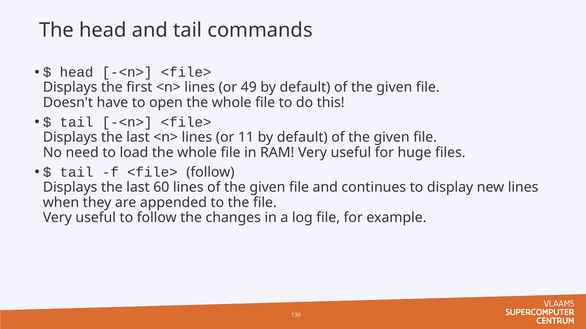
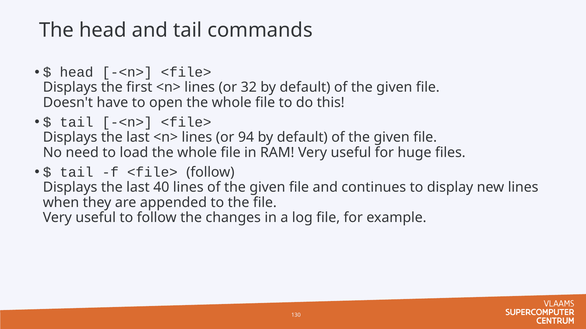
49: 49 -> 32 (249, 88)
11: 11 -> 94 (246, 138)
60: 60 -> 40 (161, 188)
